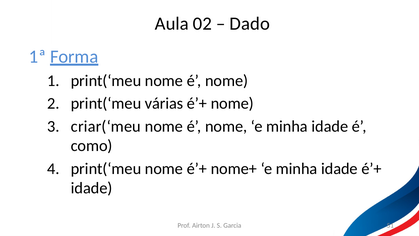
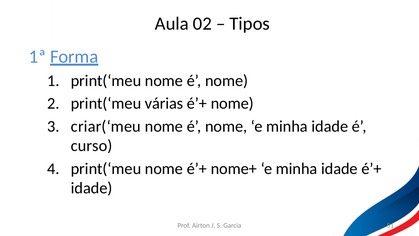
Dado: Dado -> Tipos (250, 24)
como: como -> curso (92, 146)
